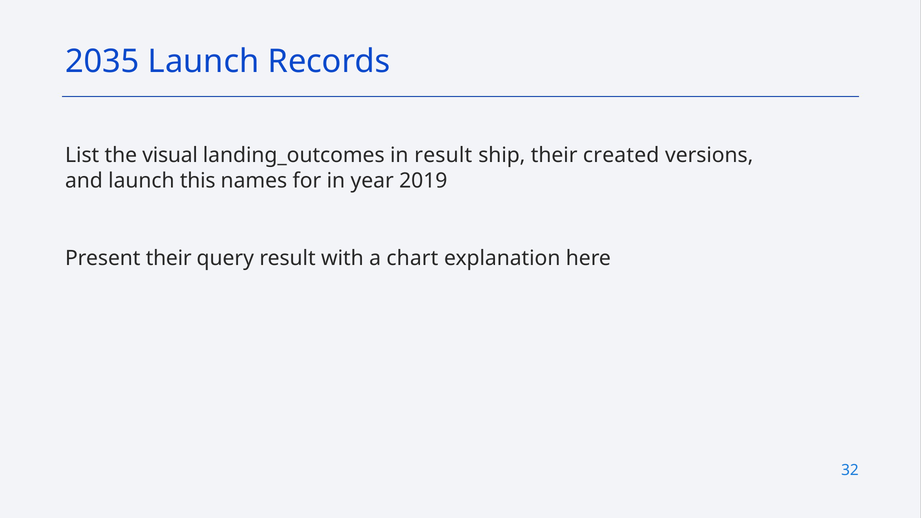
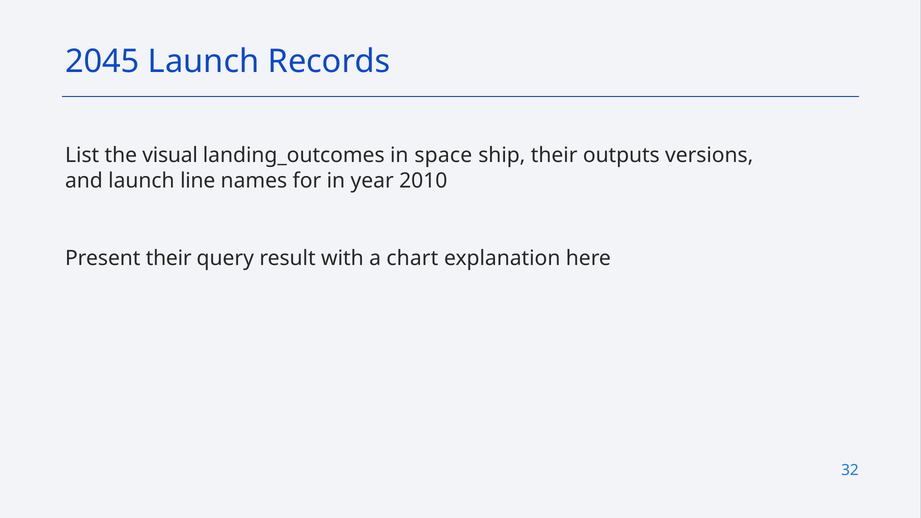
2035: 2035 -> 2045 (102, 62)
in result: result -> space (443, 155)
created: created -> outputs (621, 155)
this: this -> line (198, 181)
2019: 2019 -> 2010 (423, 181)
